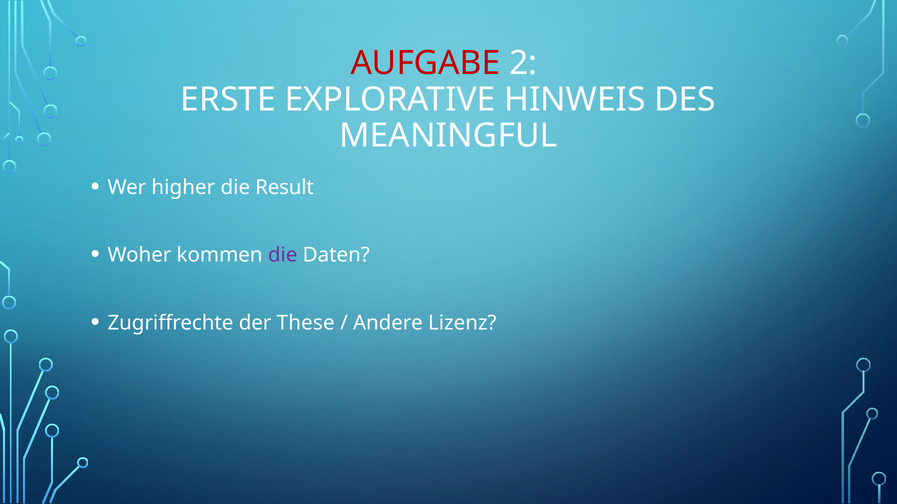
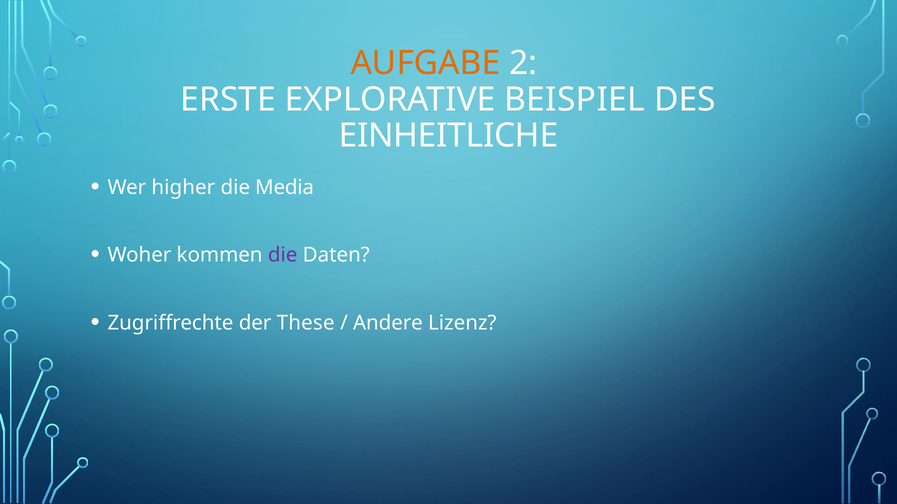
AUFGABE colour: red -> orange (426, 63)
HINWEIS: HINWEIS -> BEISPIEL (575, 100)
MEANINGFUL: MEANINGFUL -> EINHEITLICHE (448, 136)
Result: Result -> Media (285, 188)
